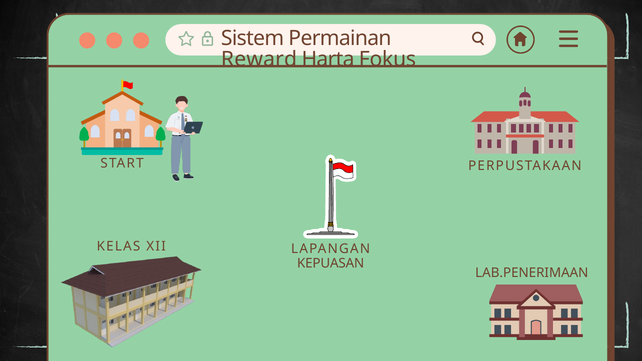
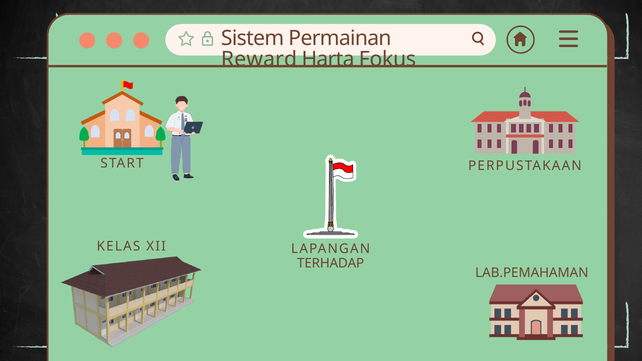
KEPUASAN: KEPUASAN -> TERHADAP (331, 263)
LAB.PENERIMAAN: LAB.PENERIMAAN -> LAB.PEMAHAMAN (532, 273)
